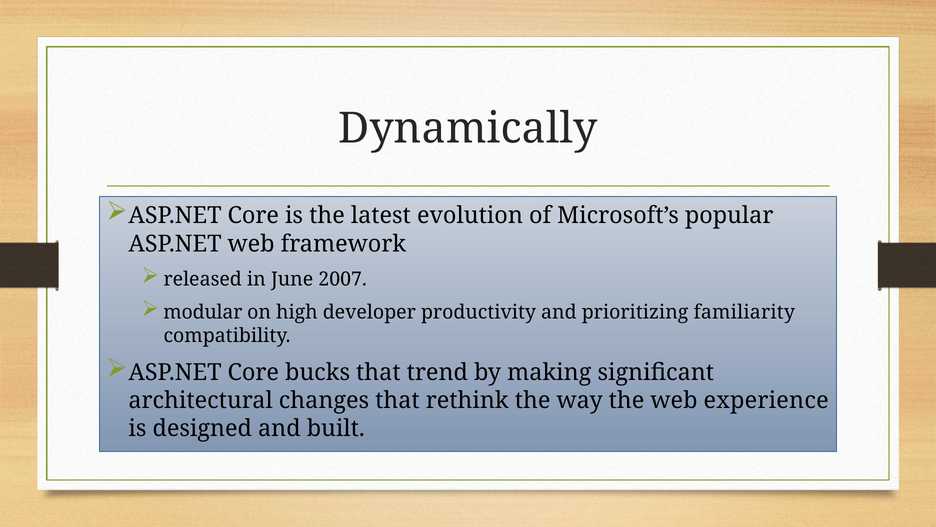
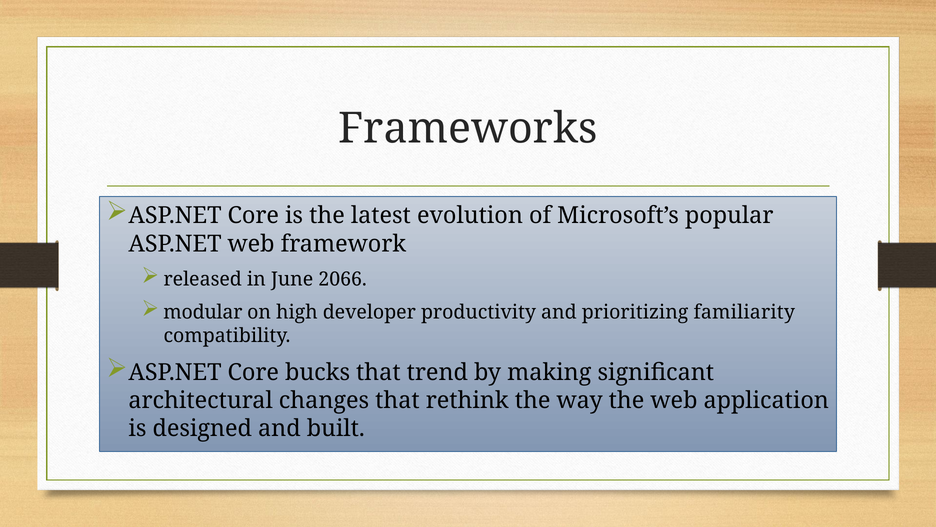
Dynamically: Dynamically -> Frameworks (468, 128)
2007: 2007 -> 2066 (343, 279)
experience: experience -> application (766, 400)
